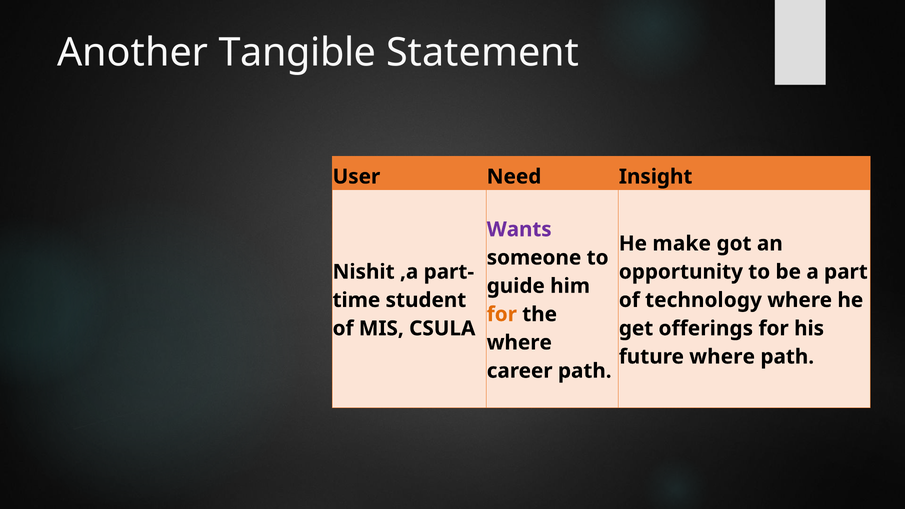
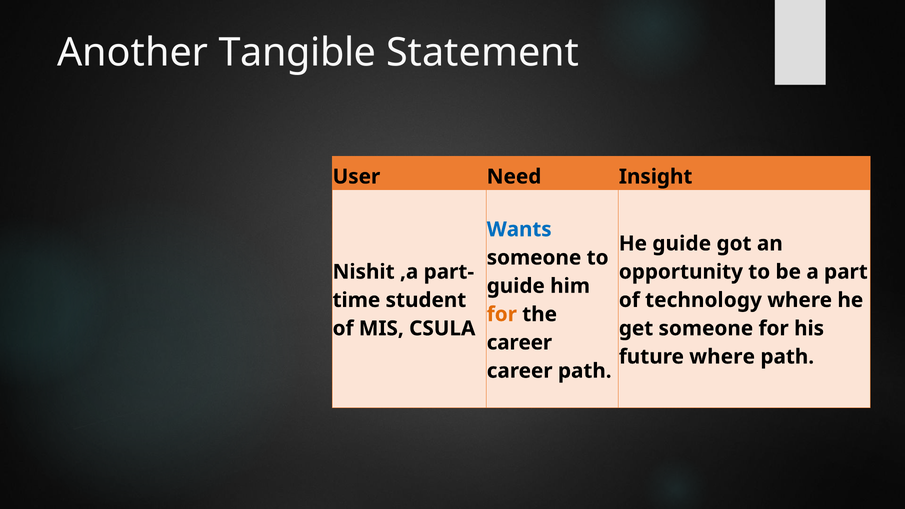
Wants colour: purple -> blue (519, 229)
He make: make -> guide (682, 244)
get offerings: offerings -> someone (706, 328)
where: where -> career (519, 343)
